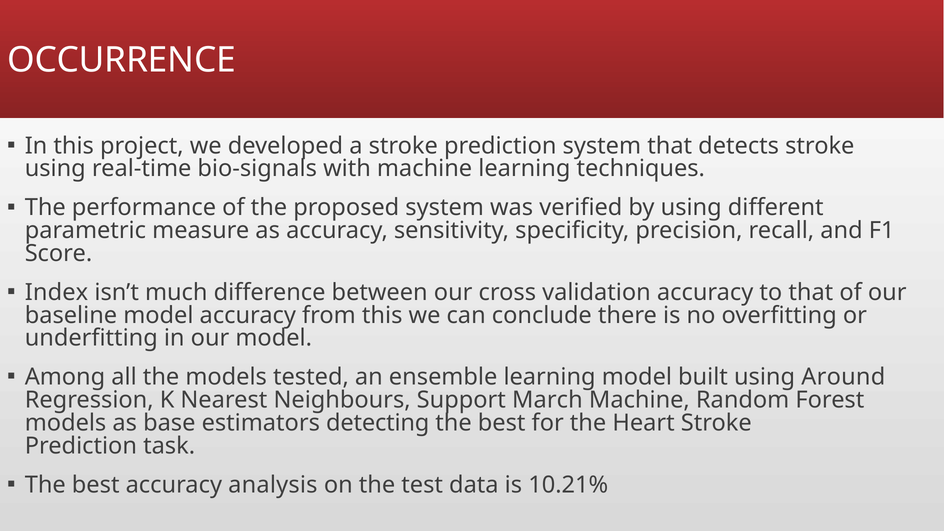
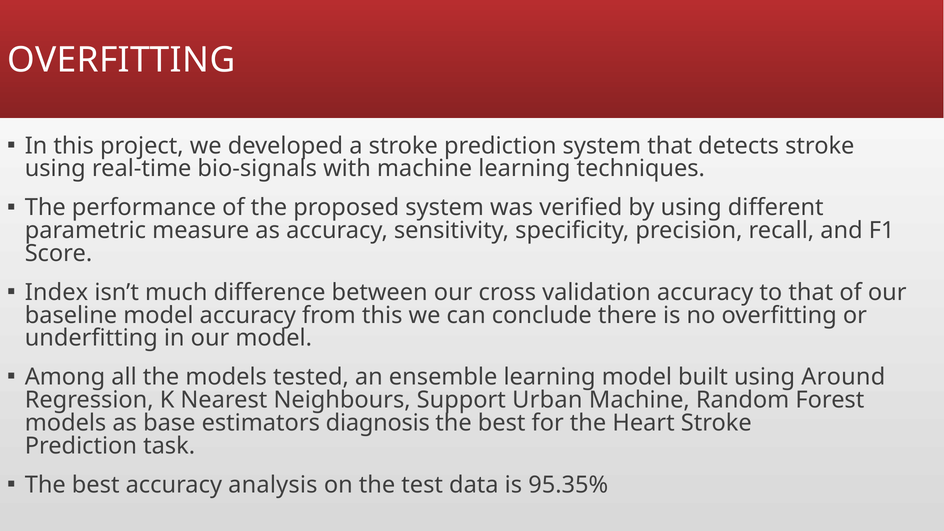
OCCURRENCE: OCCURRENCE -> OVERFITTING (121, 60)
March: March -> Urban (547, 400)
detecting: detecting -> diagnosis (378, 423)
10.21%: 10.21% -> 95.35% (568, 485)
